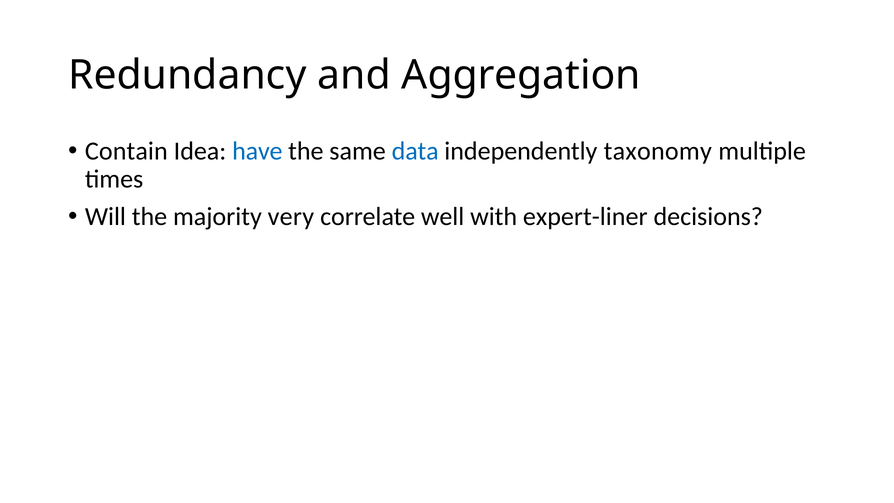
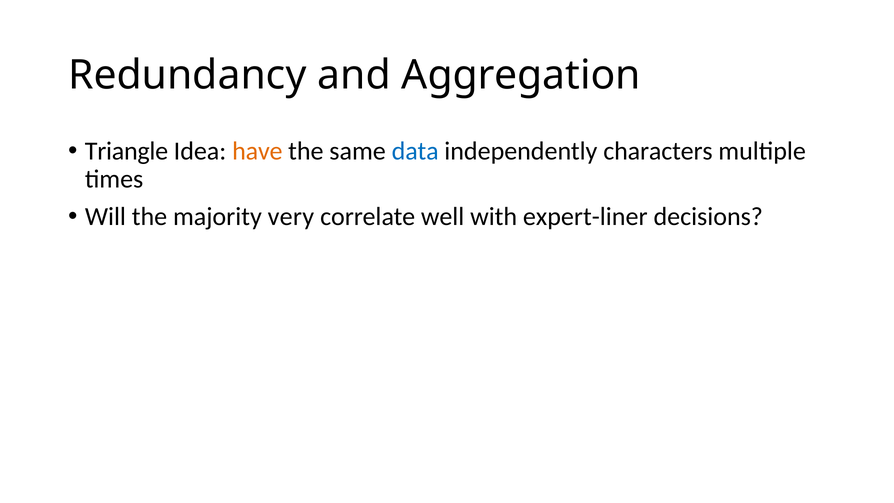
Contain: Contain -> Triangle (127, 151)
have colour: blue -> orange (257, 151)
taxonomy: taxonomy -> characters (658, 151)
